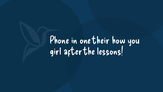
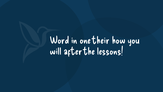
Phone: Phone -> Word (59, 40)
girl: girl -> will (56, 51)
